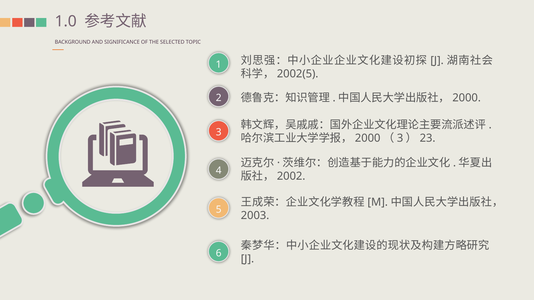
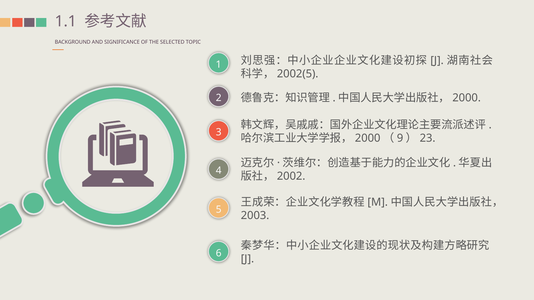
1.0: 1.0 -> 1.1 (66, 21)
3: 3 -> 9 (400, 138)
